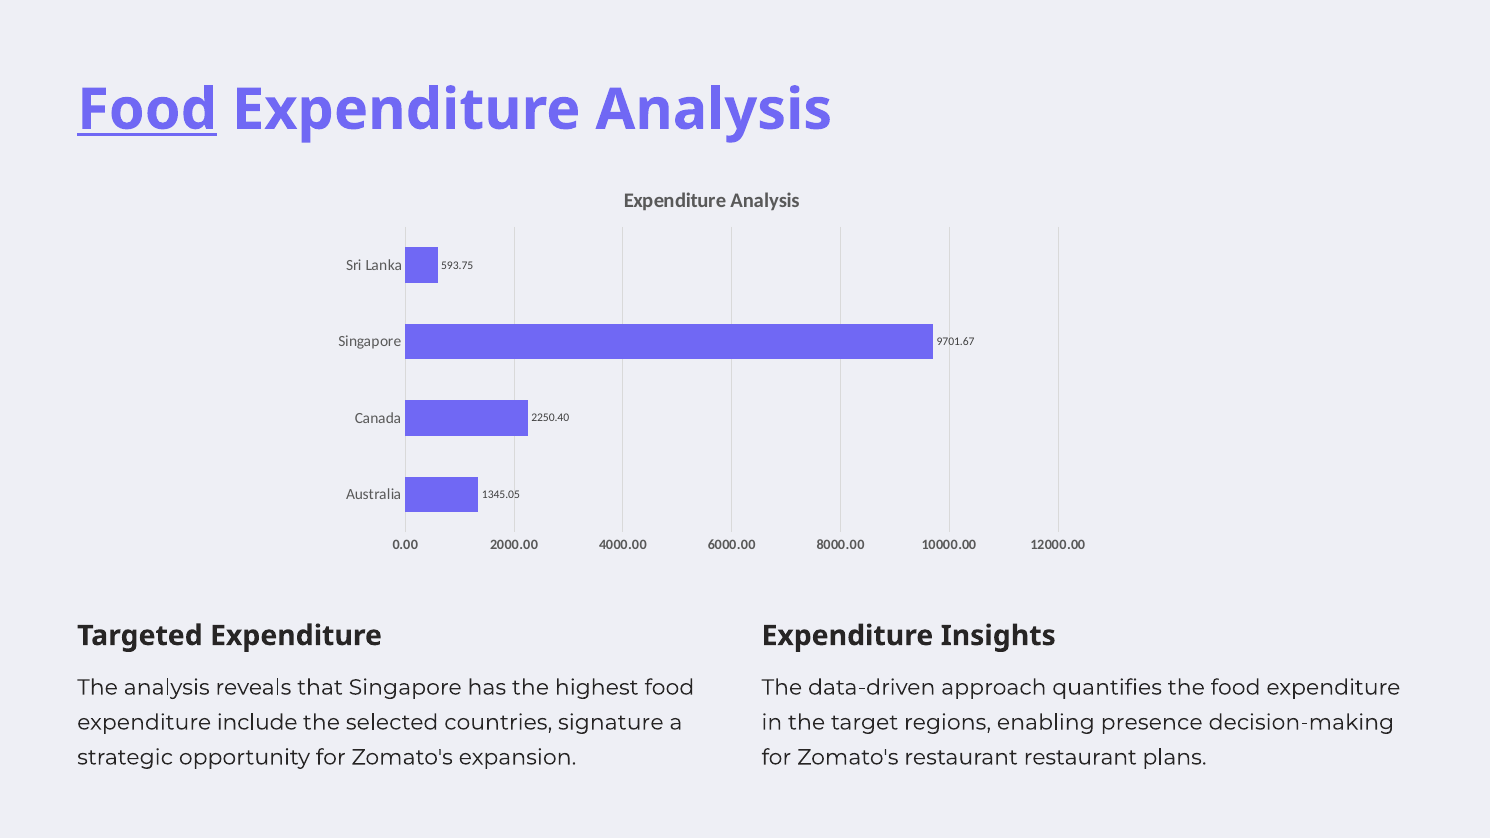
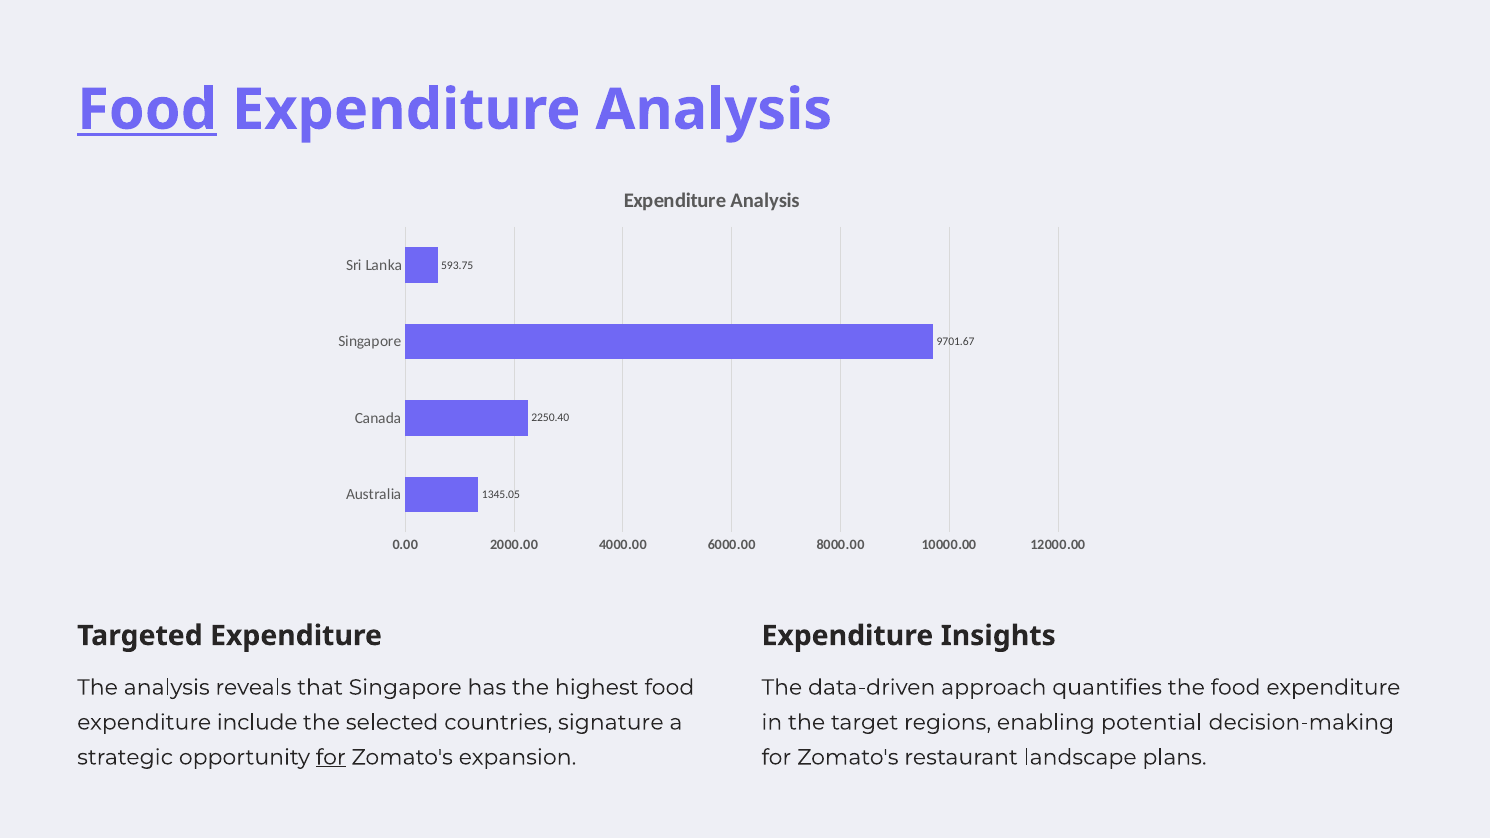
presence: presence -> potential (1152, 722)
for underline: none -> present (331, 757)
restaurant restaurant: restaurant -> landscape (1080, 757)
